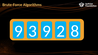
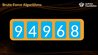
3: 3 -> 4 (32, 31)
2: 2 -> 6 (61, 31)
